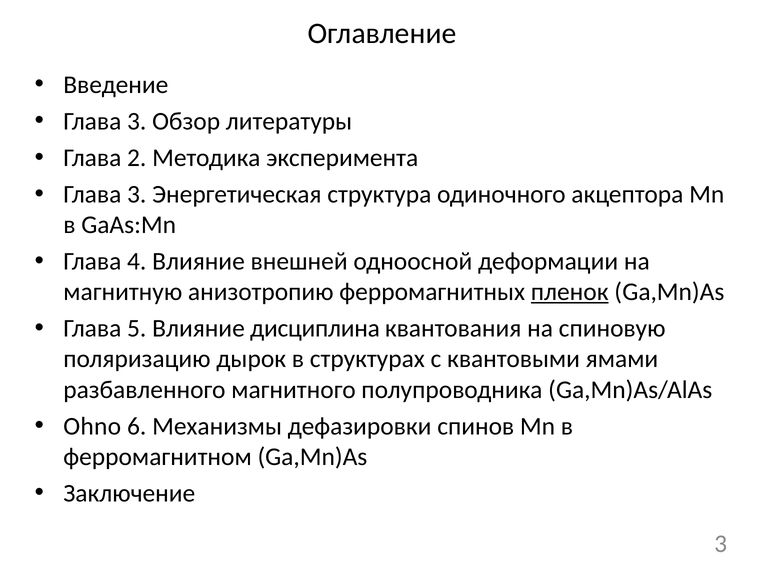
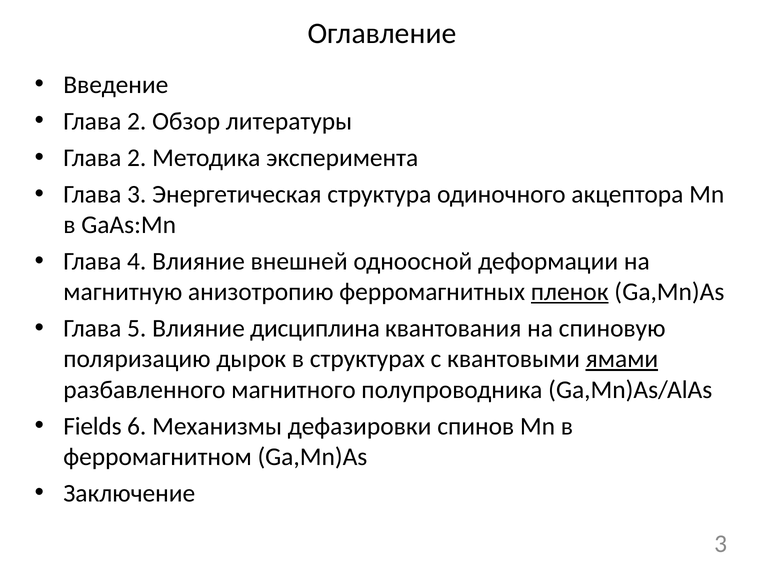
3: 3 -> 2 (137, 121)
ямами underline: none -> present (622, 359)
Ohno: Ohno -> Fields (92, 426)
